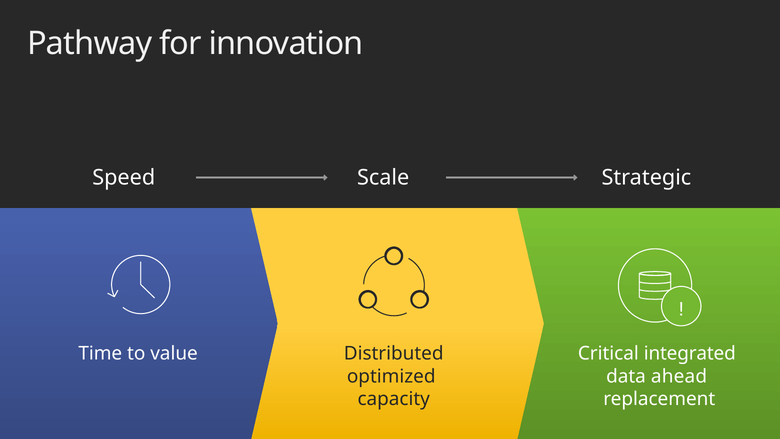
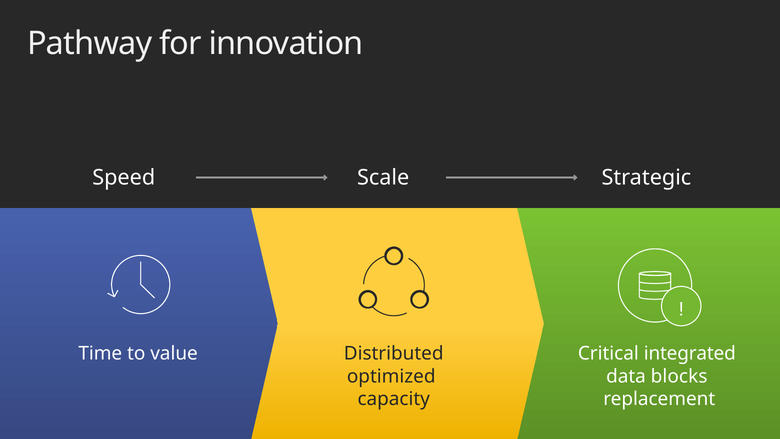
ahead: ahead -> blocks (679, 376)
